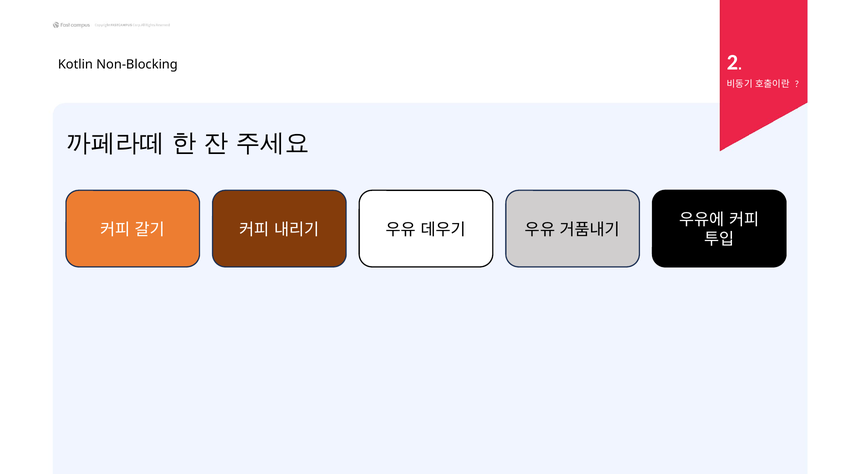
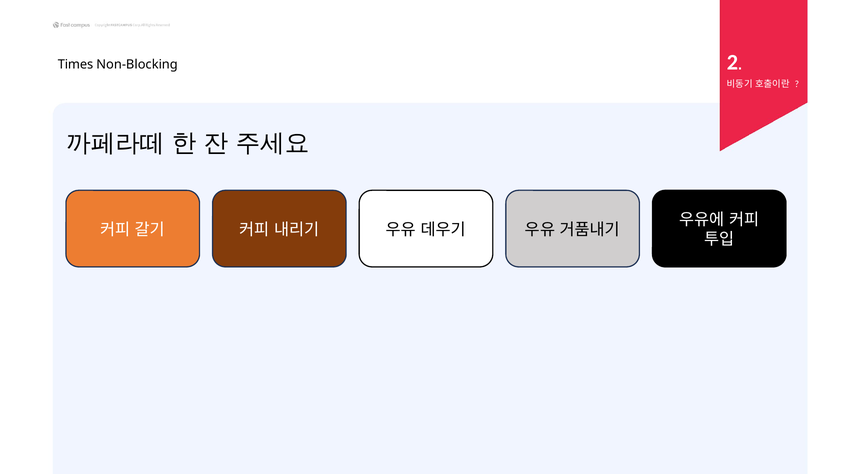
Kotlin: Kotlin -> Times (75, 65)
